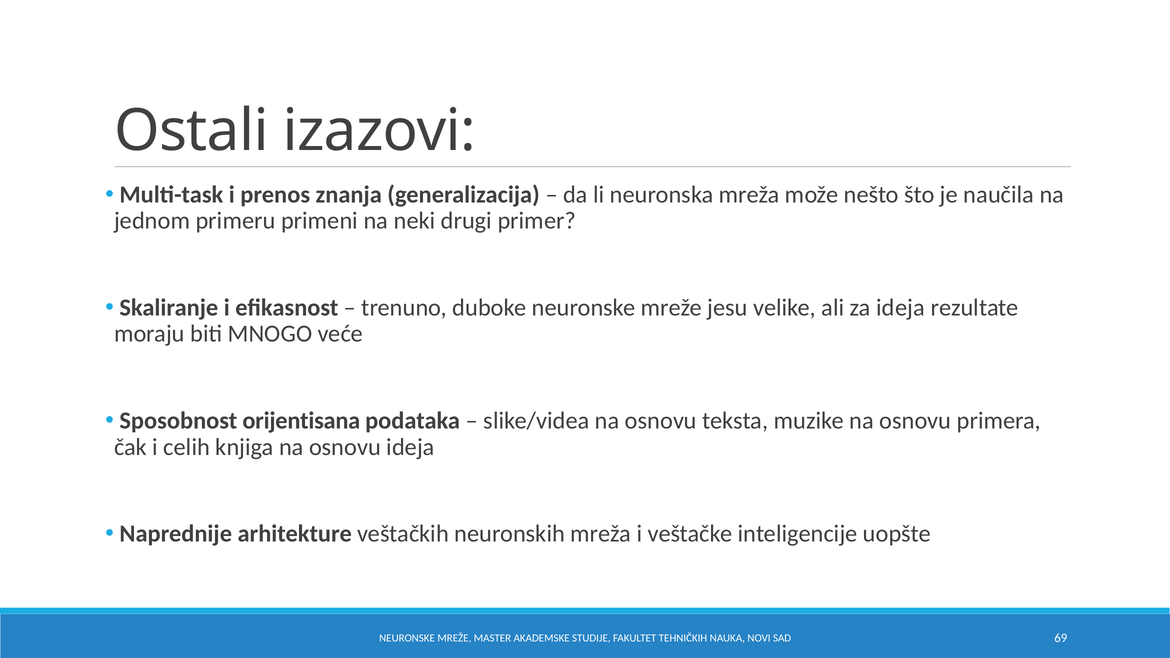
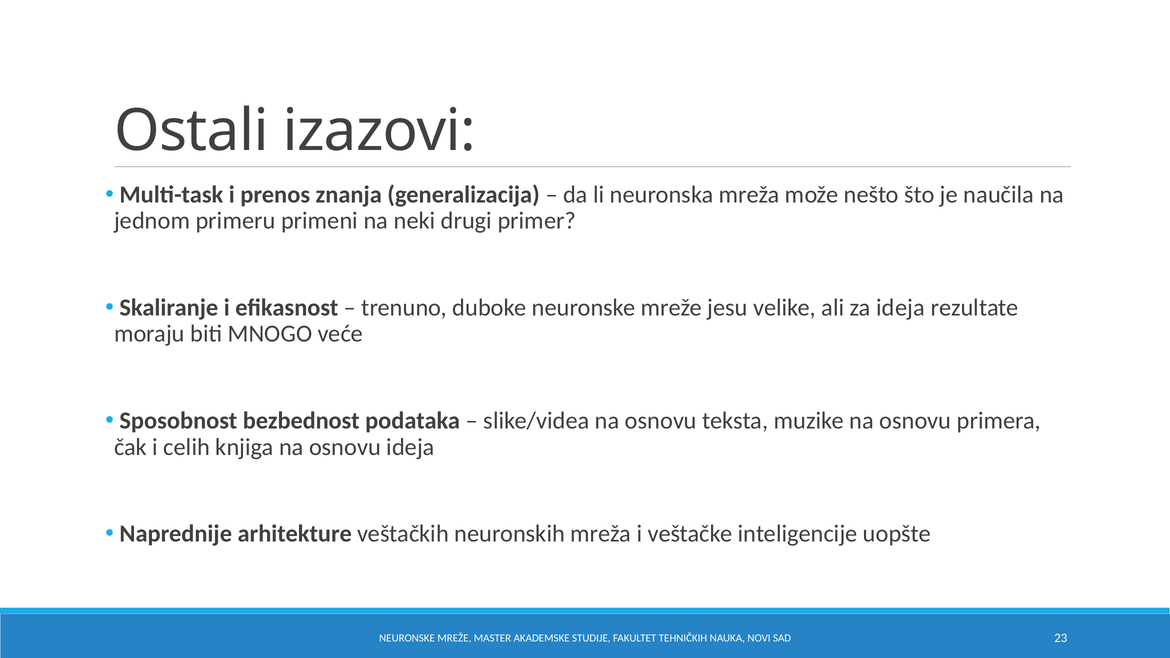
orijentisana: orijentisana -> bezbednost (301, 421)
69: 69 -> 23 (1061, 638)
